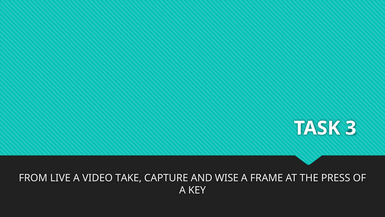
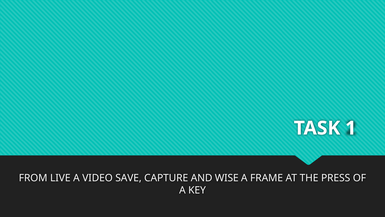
3: 3 -> 1 (351, 128)
TAKE: TAKE -> SAVE (128, 178)
